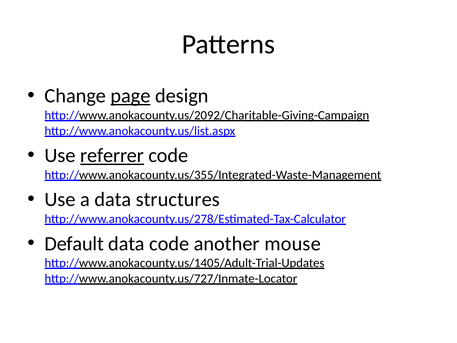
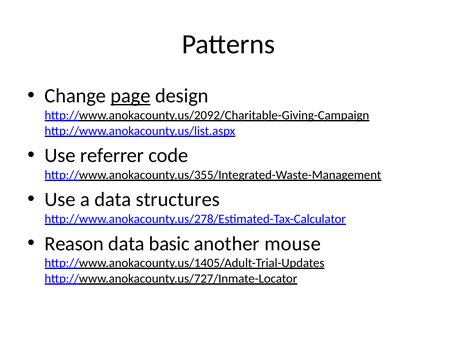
referrer underline: present -> none (112, 155)
Default: Default -> Reason (74, 243)
data code: code -> basic (169, 243)
